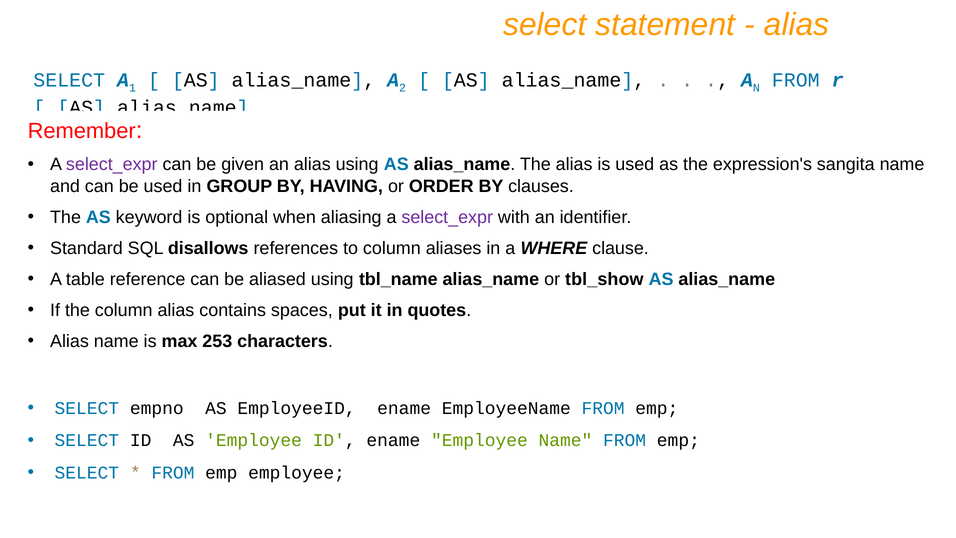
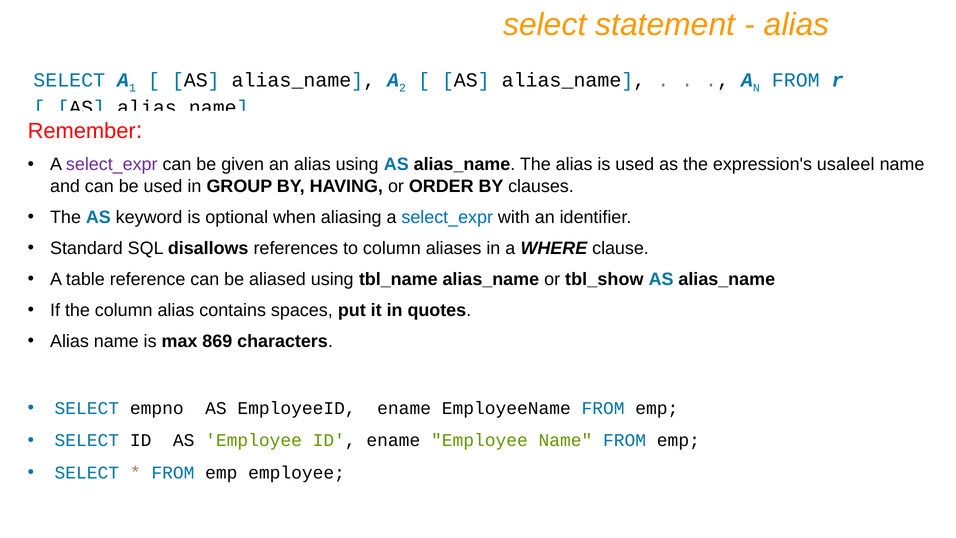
sangita: sangita -> usaleel (846, 164)
select_expr colour: purple -> blue (447, 217)
253: 253 -> 869 (217, 341)
